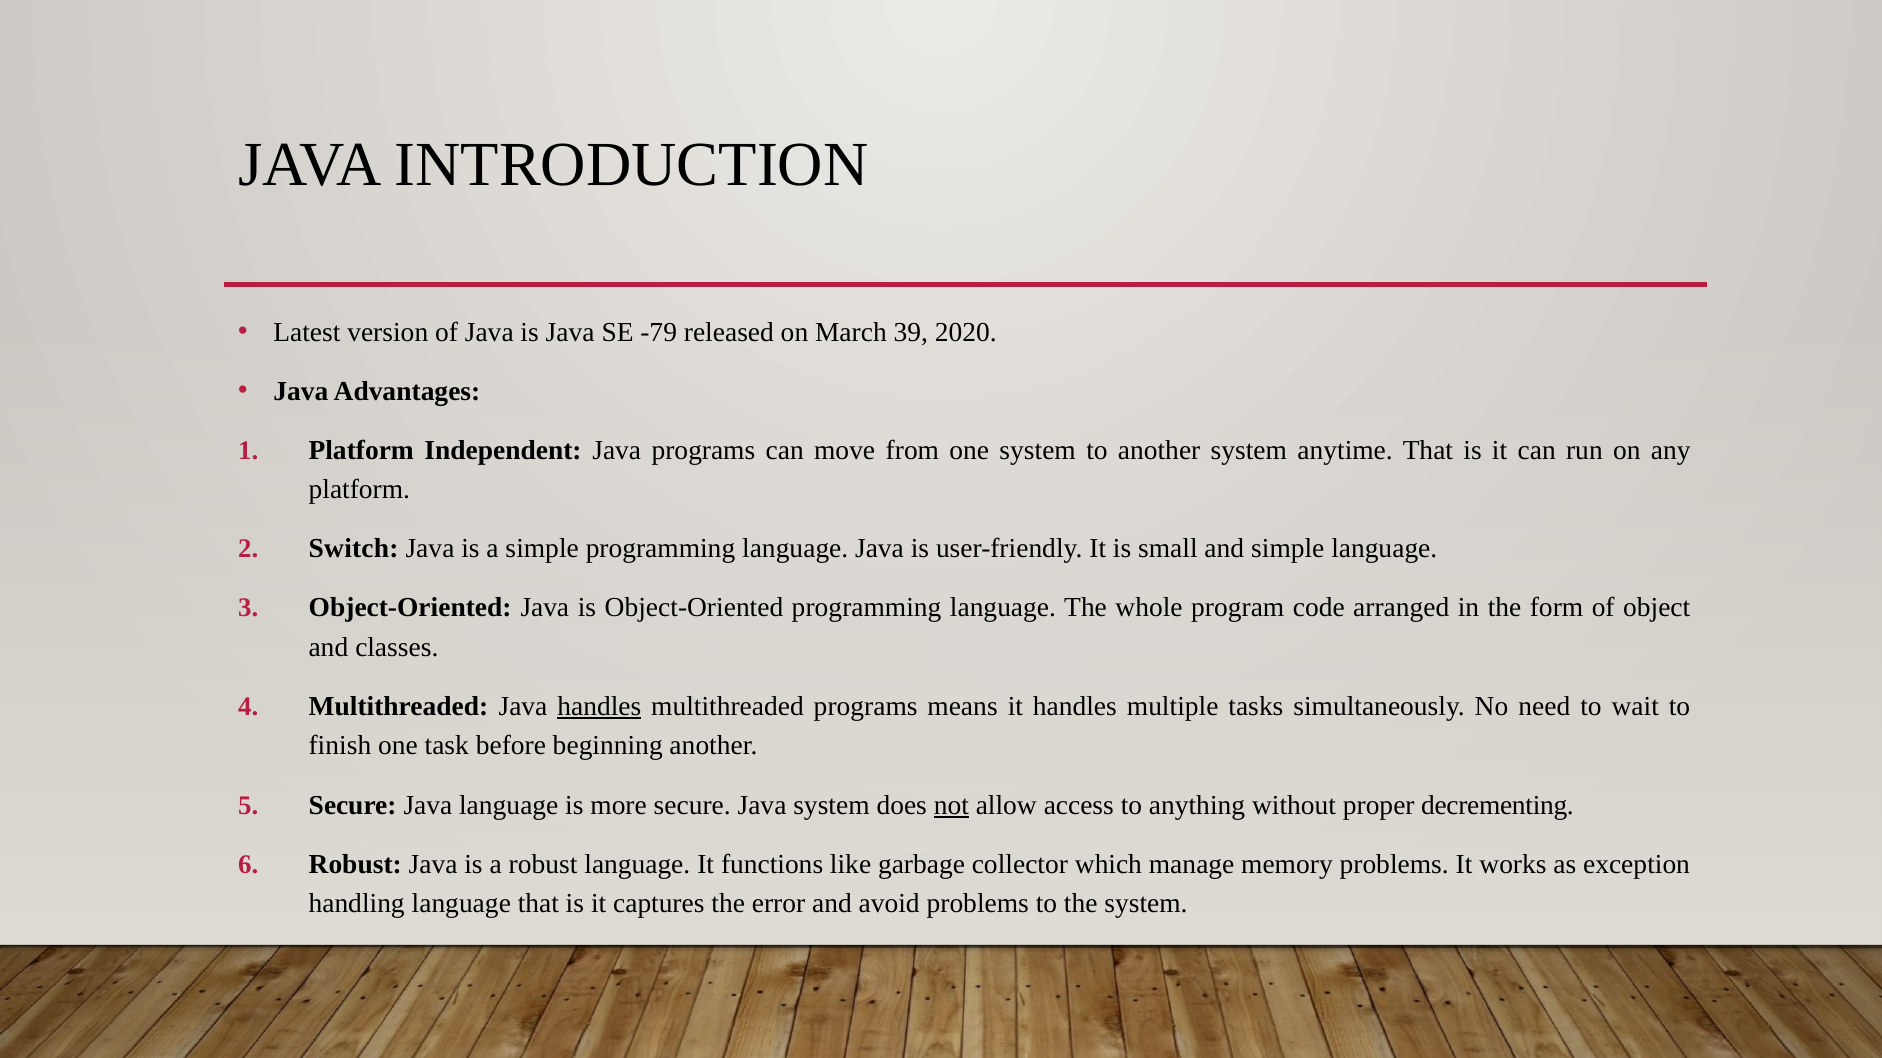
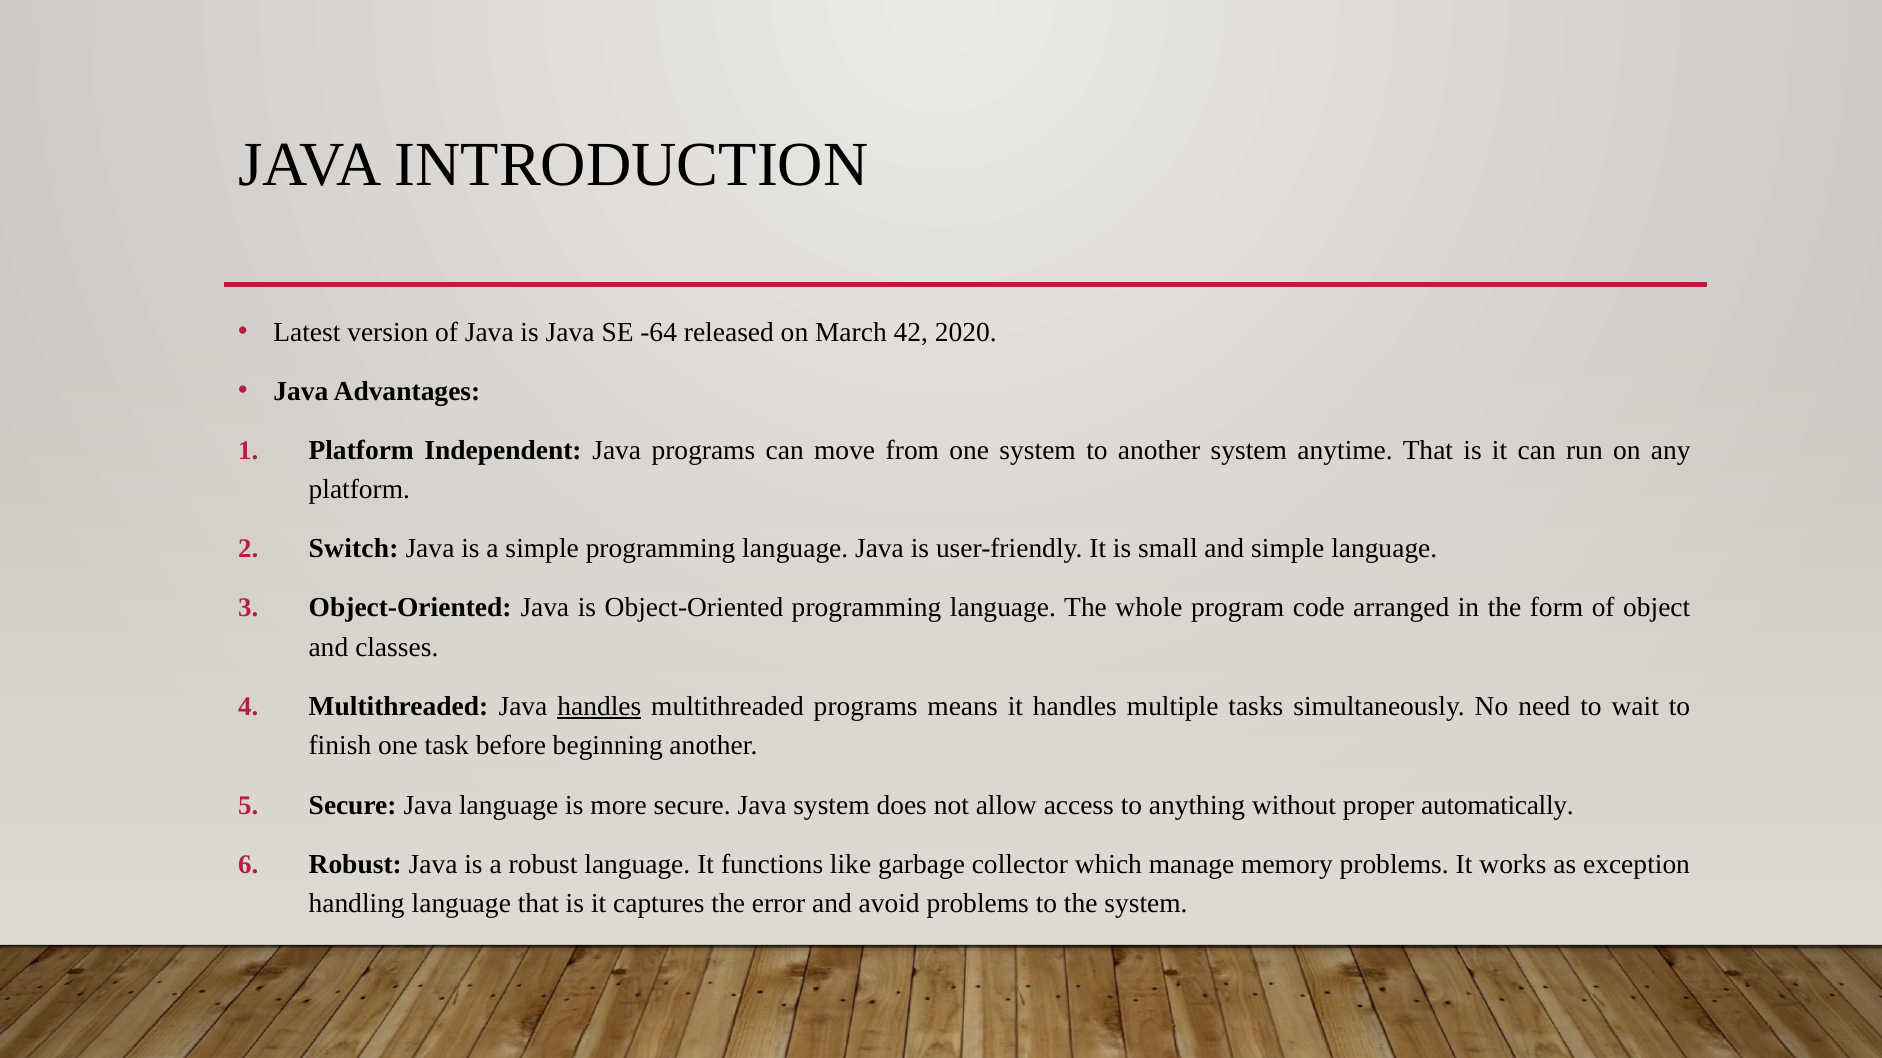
-79: -79 -> -64 (659, 332)
39: 39 -> 42 (911, 332)
not underline: present -> none (951, 805)
decrementing: decrementing -> automatically (1497, 805)
